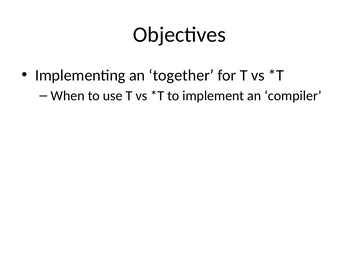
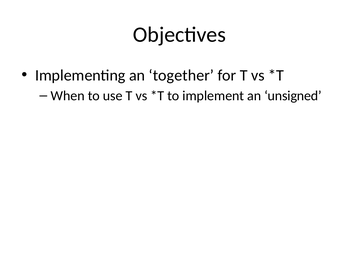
compiler: compiler -> unsigned (293, 96)
